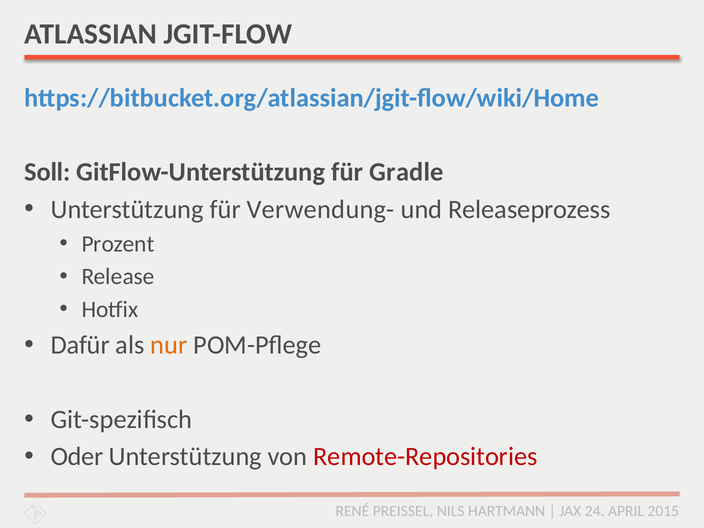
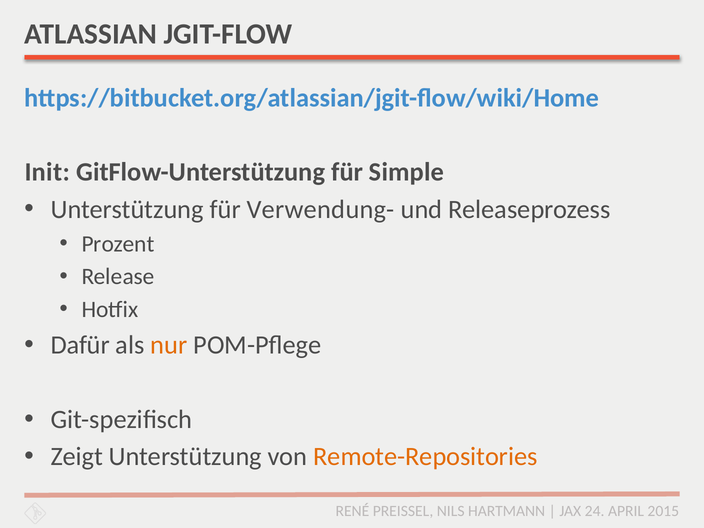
Soll: Soll -> Init (47, 172)
Gradle: Gradle -> Simple (407, 172)
Oder: Oder -> Zeigt (77, 457)
Remote-Repositories colour: red -> orange (425, 457)
